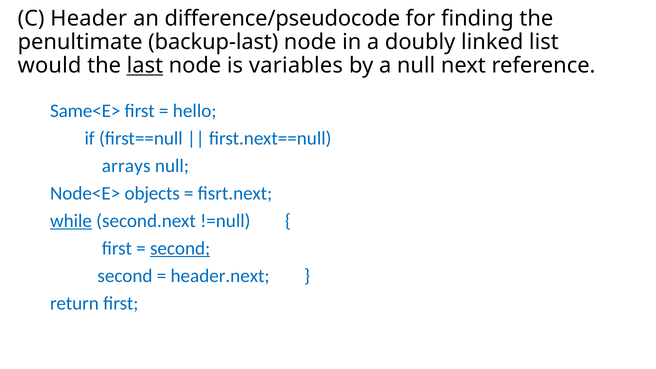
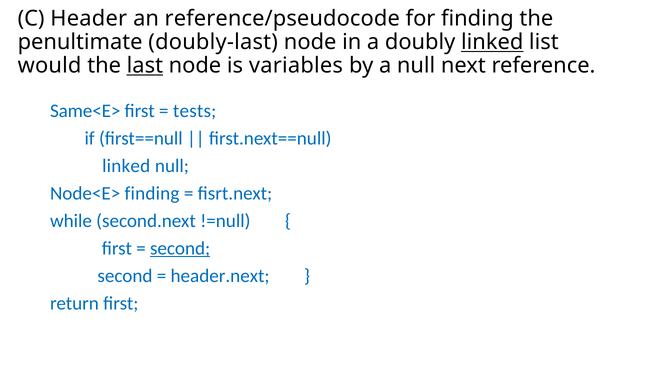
difference/pseudocode: difference/pseudocode -> reference/pseudocode (282, 18)
backup-last: backup-last -> doubly-last (213, 42)
linked underline: none -> present (492, 42)
hello: hello -> tests (195, 111)
arrays: arrays -> linked (126, 166)
Node<E> objects: objects -> finding (152, 193)
while underline: present -> none (71, 221)
